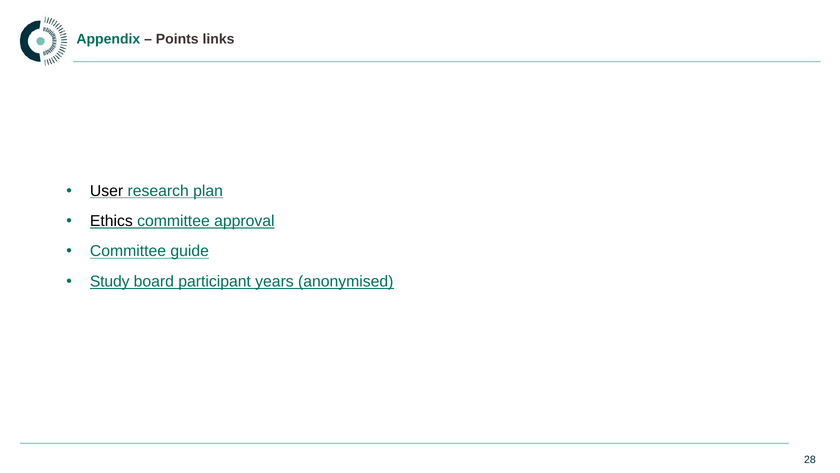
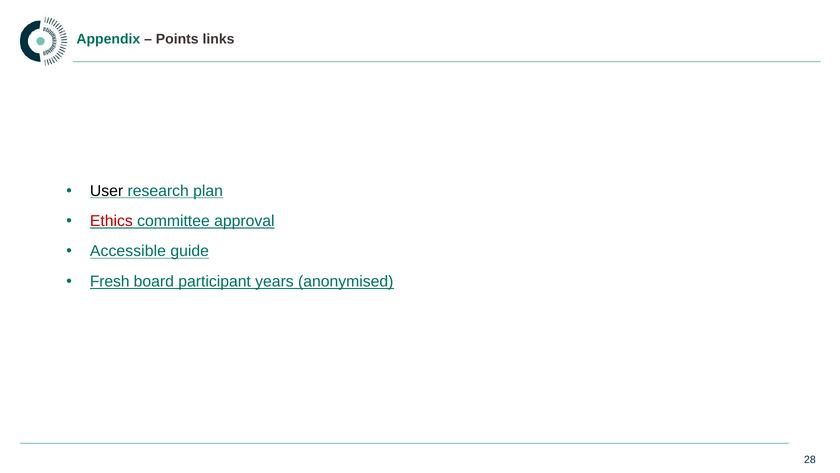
Ethics colour: black -> red (111, 221)
Committee: Committee -> Accessible (128, 251)
Study: Study -> Fresh (110, 281)
